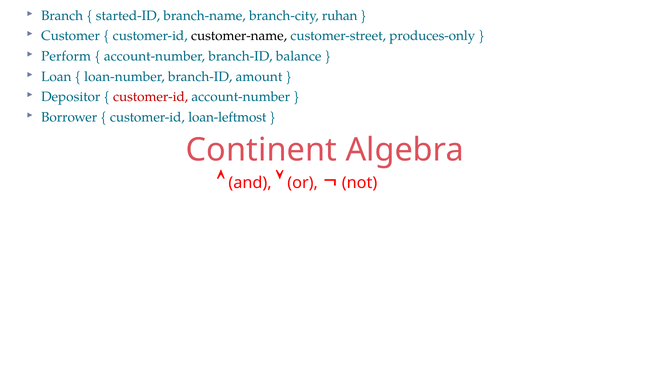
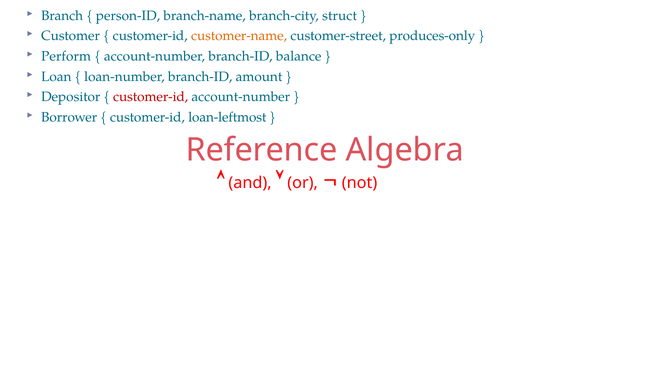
started-ID: started-ID -> person-ID (128, 16)
ruhan: ruhan -> struct (340, 16)
customer-name colour: black -> orange (239, 36)
Continent: Continent -> Reference (262, 150)
